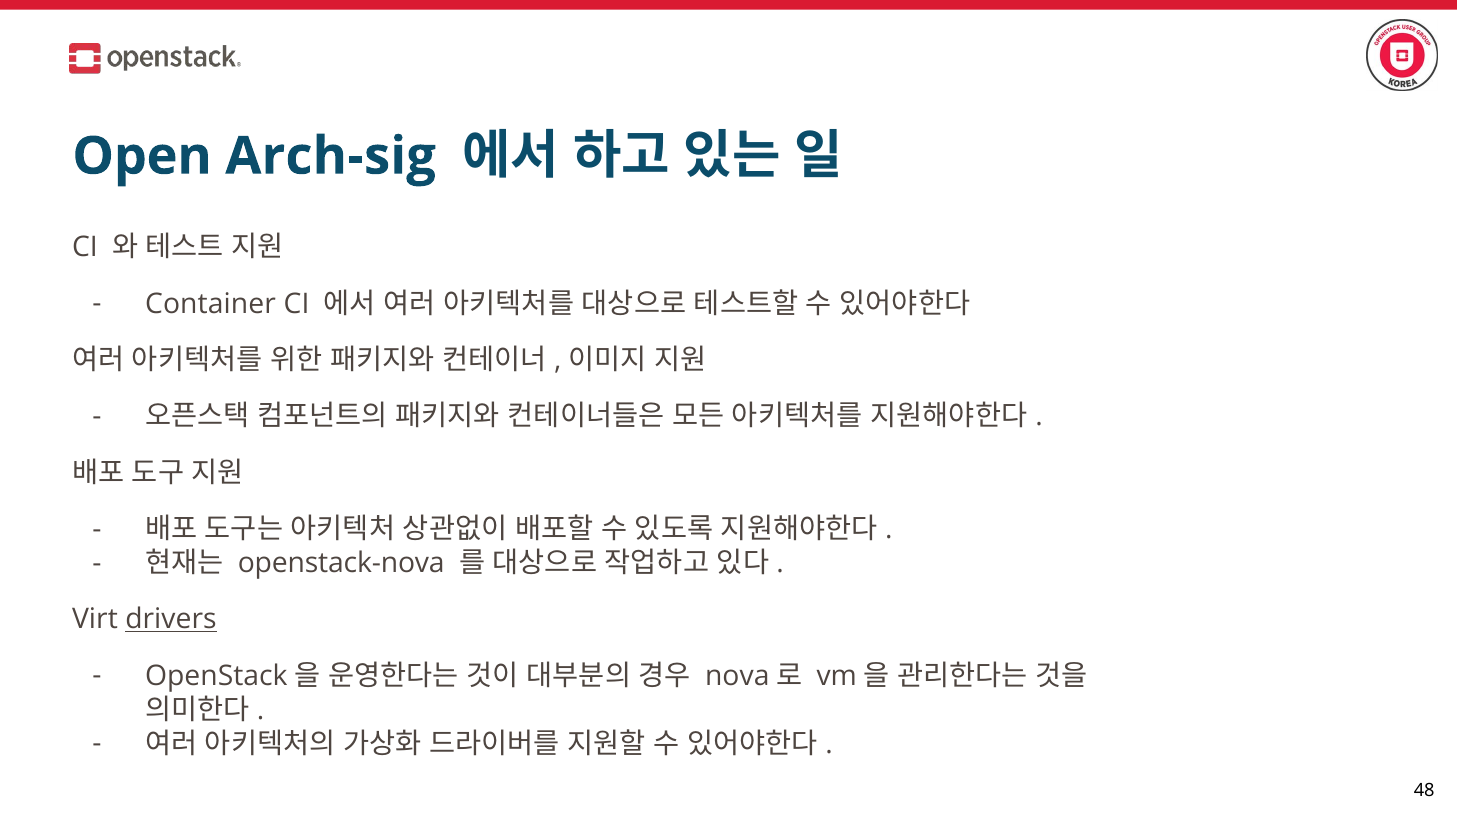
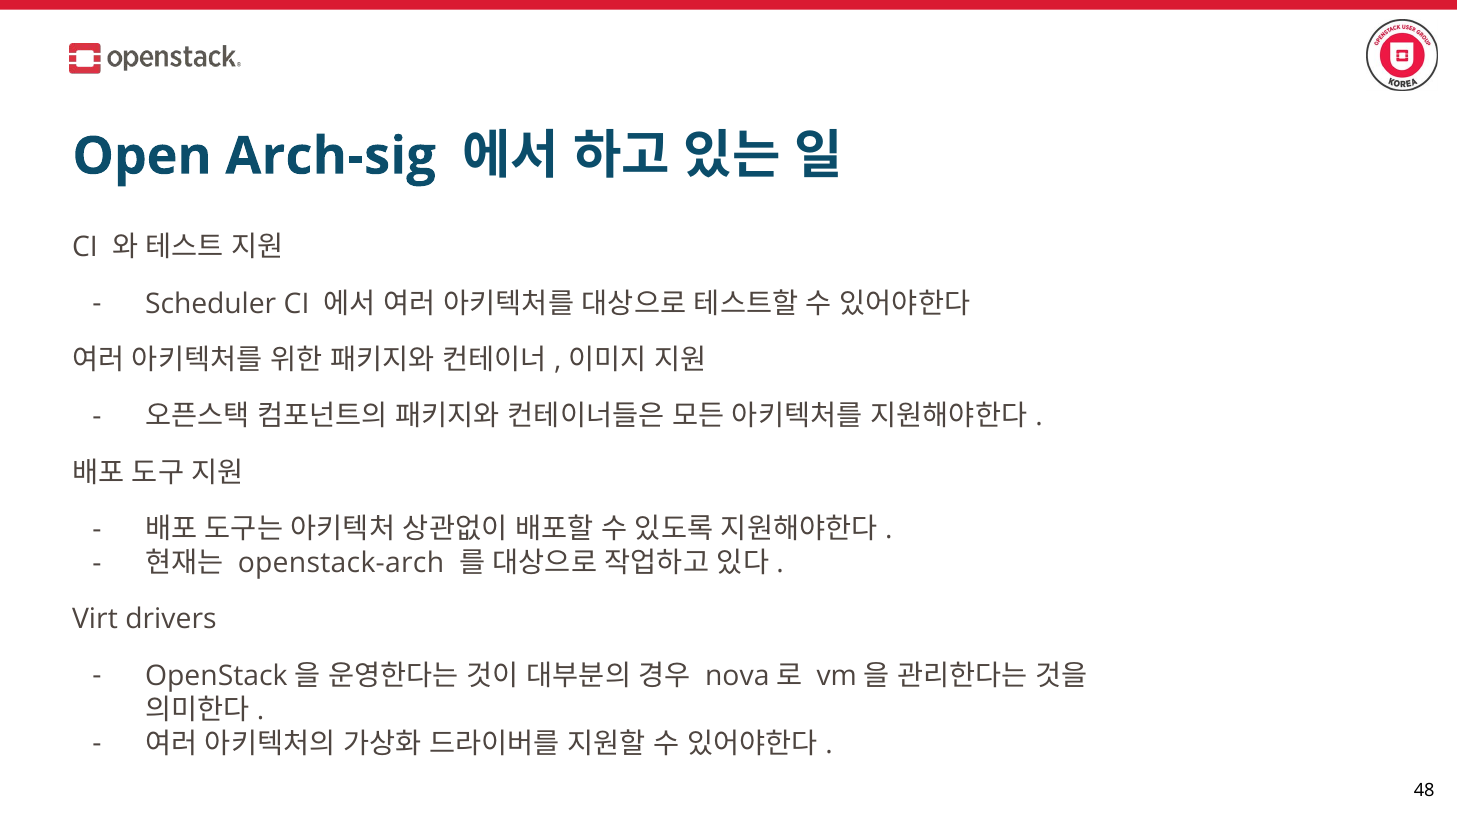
Container: Container -> Scheduler (211, 304)
openstack-nova: openstack-nova -> openstack-arch (341, 563)
drivers underline: present -> none (171, 619)
